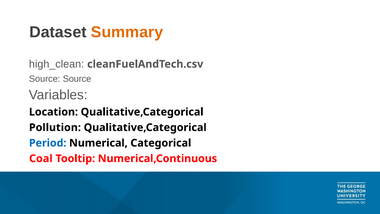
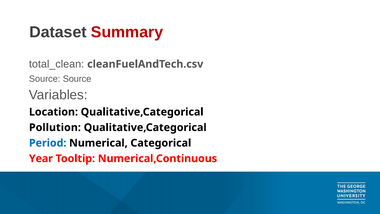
Summary colour: orange -> red (127, 32)
high_clean: high_clean -> total_clean (57, 64)
Coal: Coal -> Year (41, 158)
